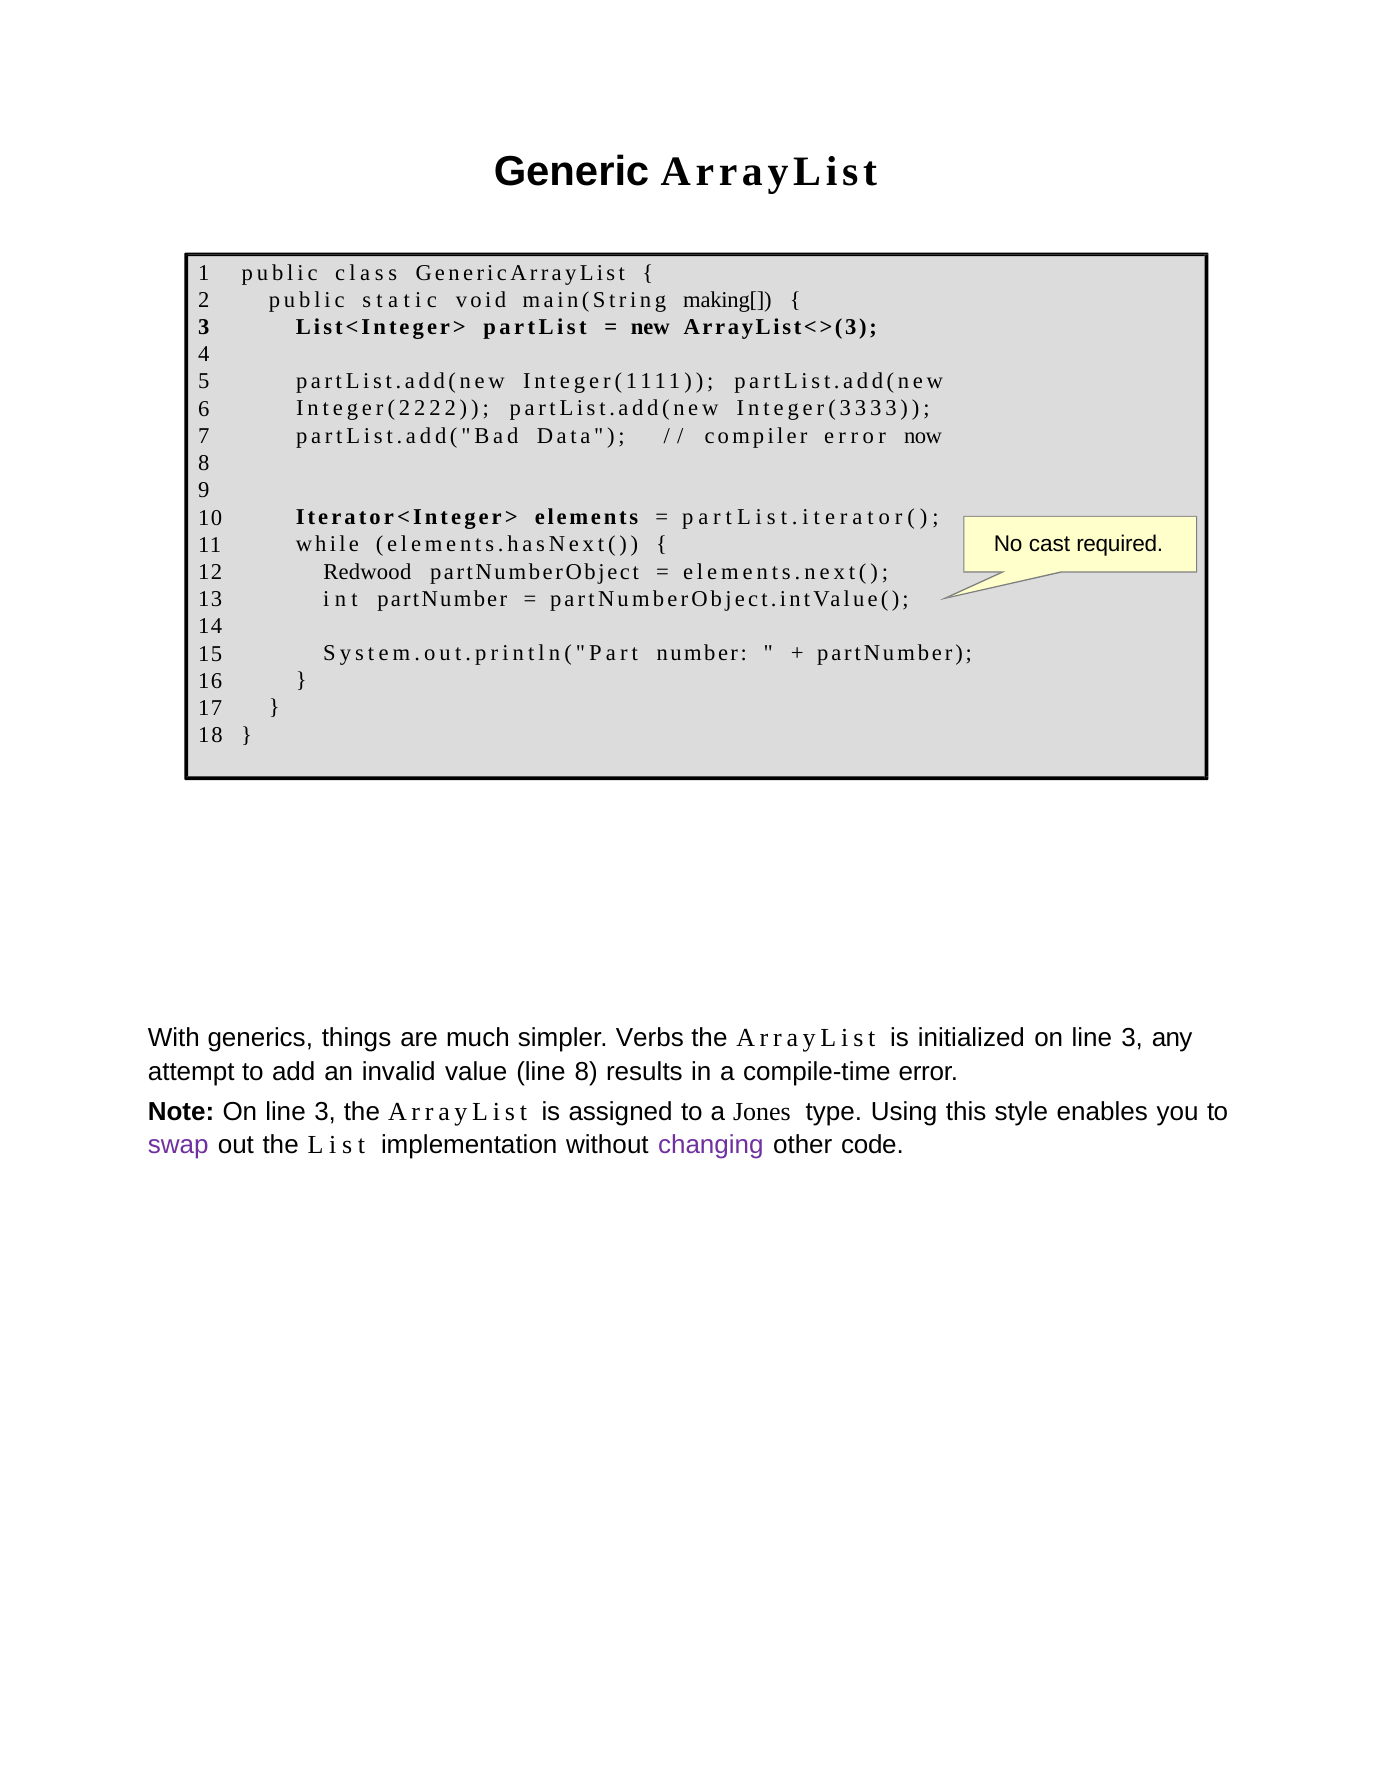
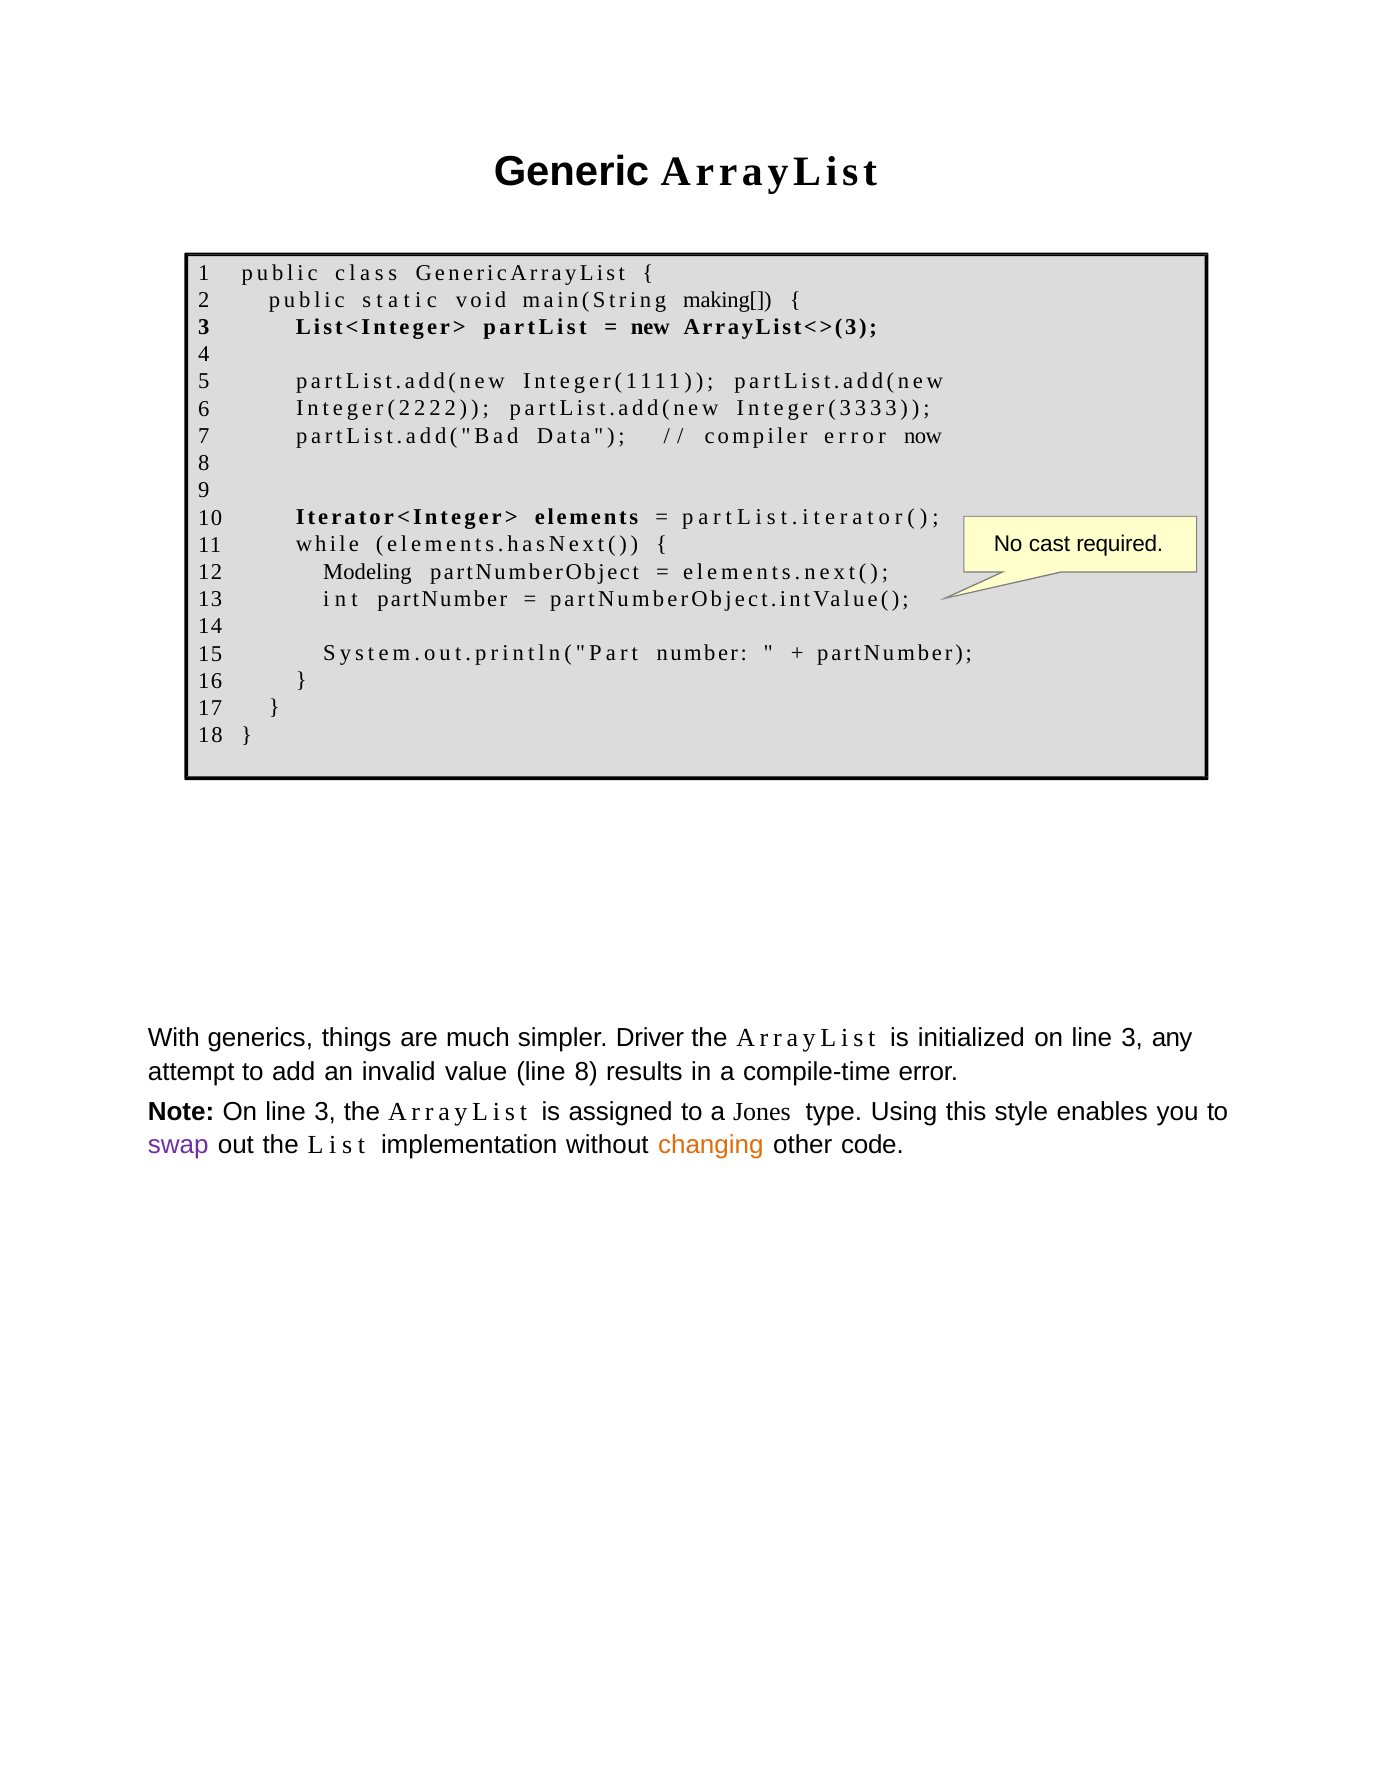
Redwood: Redwood -> Modeling (367, 572)
Verbs: Verbs -> Driver (650, 1038)
changing colour: purple -> orange (711, 1145)
